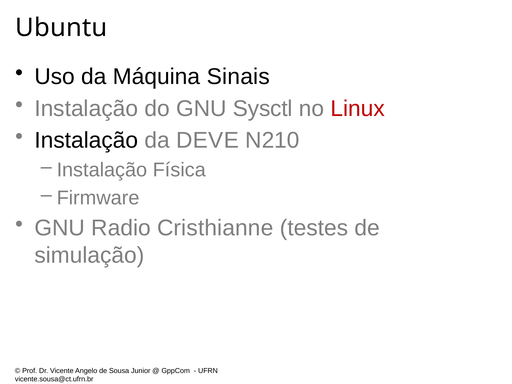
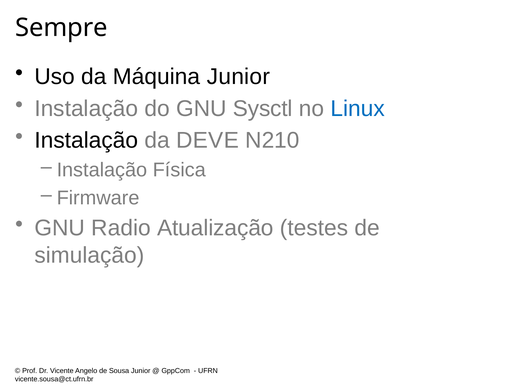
Ubuntu: Ubuntu -> Sempre (61, 28)
Máquina Sinais: Sinais -> Junior (238, 77)
Linux colour: red -> blue (358, 109)
Cristhianne: Cristhianne -> Atualização (215, 228)
